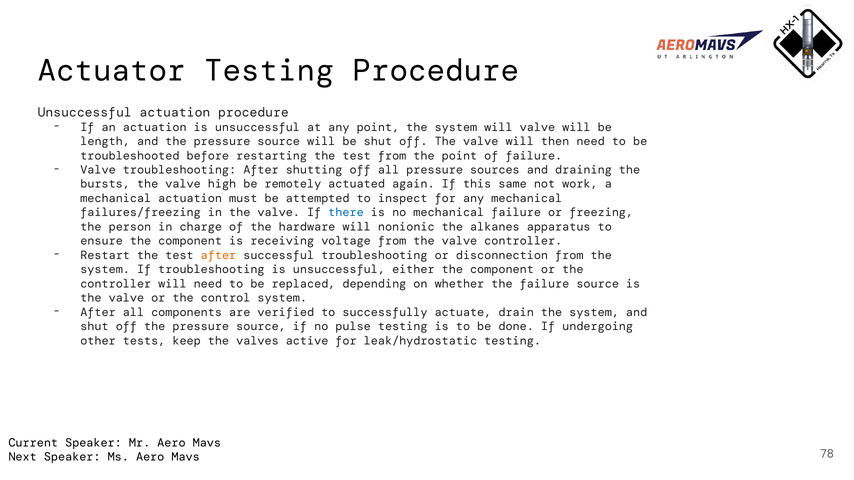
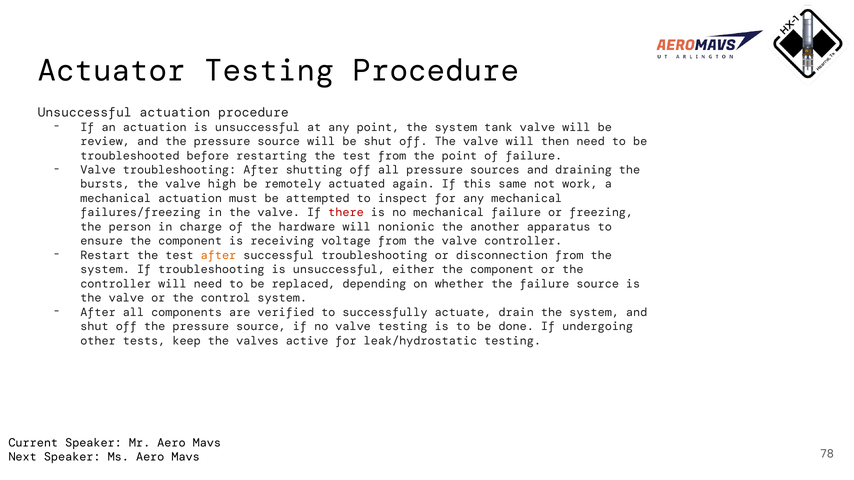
system will: will -> tank (498, 127)
length: length -> review (105, 141)
there colour: blue -> red (346, 213)
alkanes: alkanes -> another (495, 227)
no pulse: pulse -> valve (353, 327)
